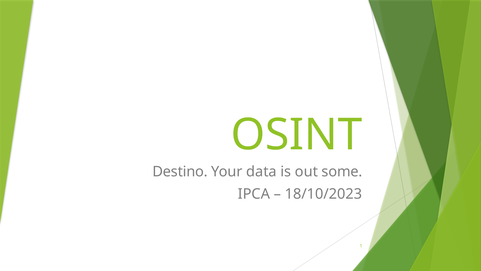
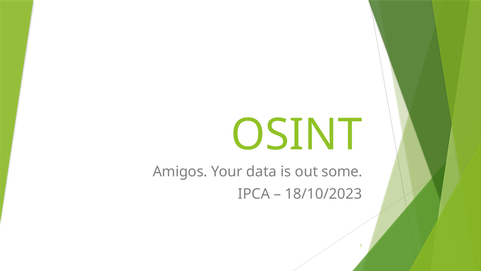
Destino: Destino -> Amigos (180, 171)
